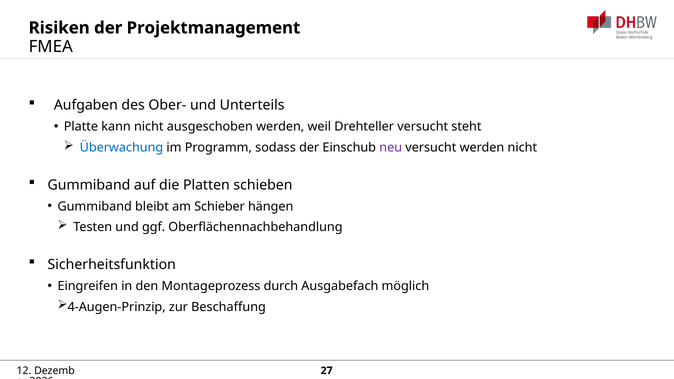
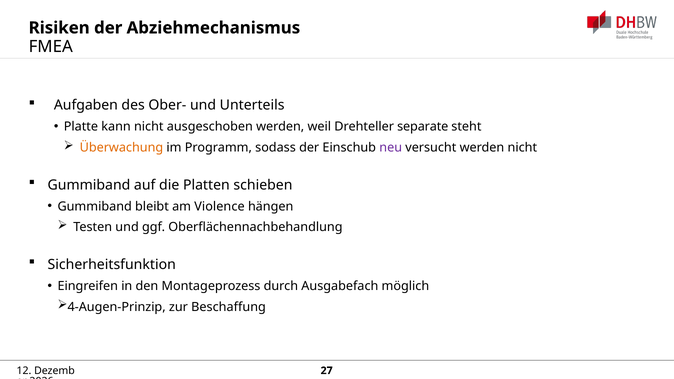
Projektmanagement: Projektmanagement -> Abziehmechanismus (213, 28)
Drehteller versucht: versucht -> separate (423, 127)
Überwachung colour: blue -> orange (121, 147)
Schieber: Schieber -> Violence (219, 206)
